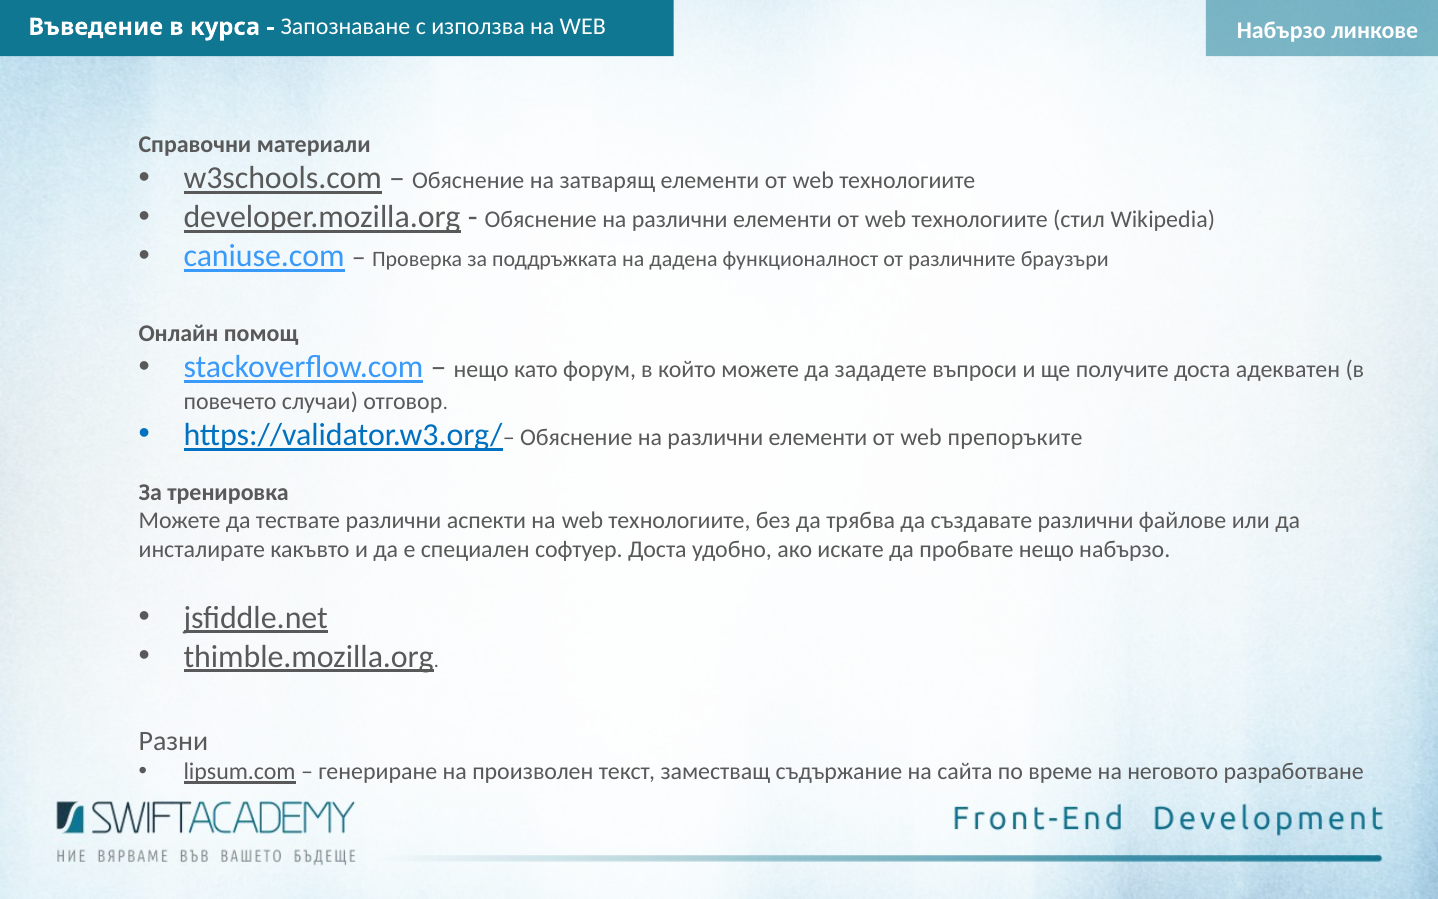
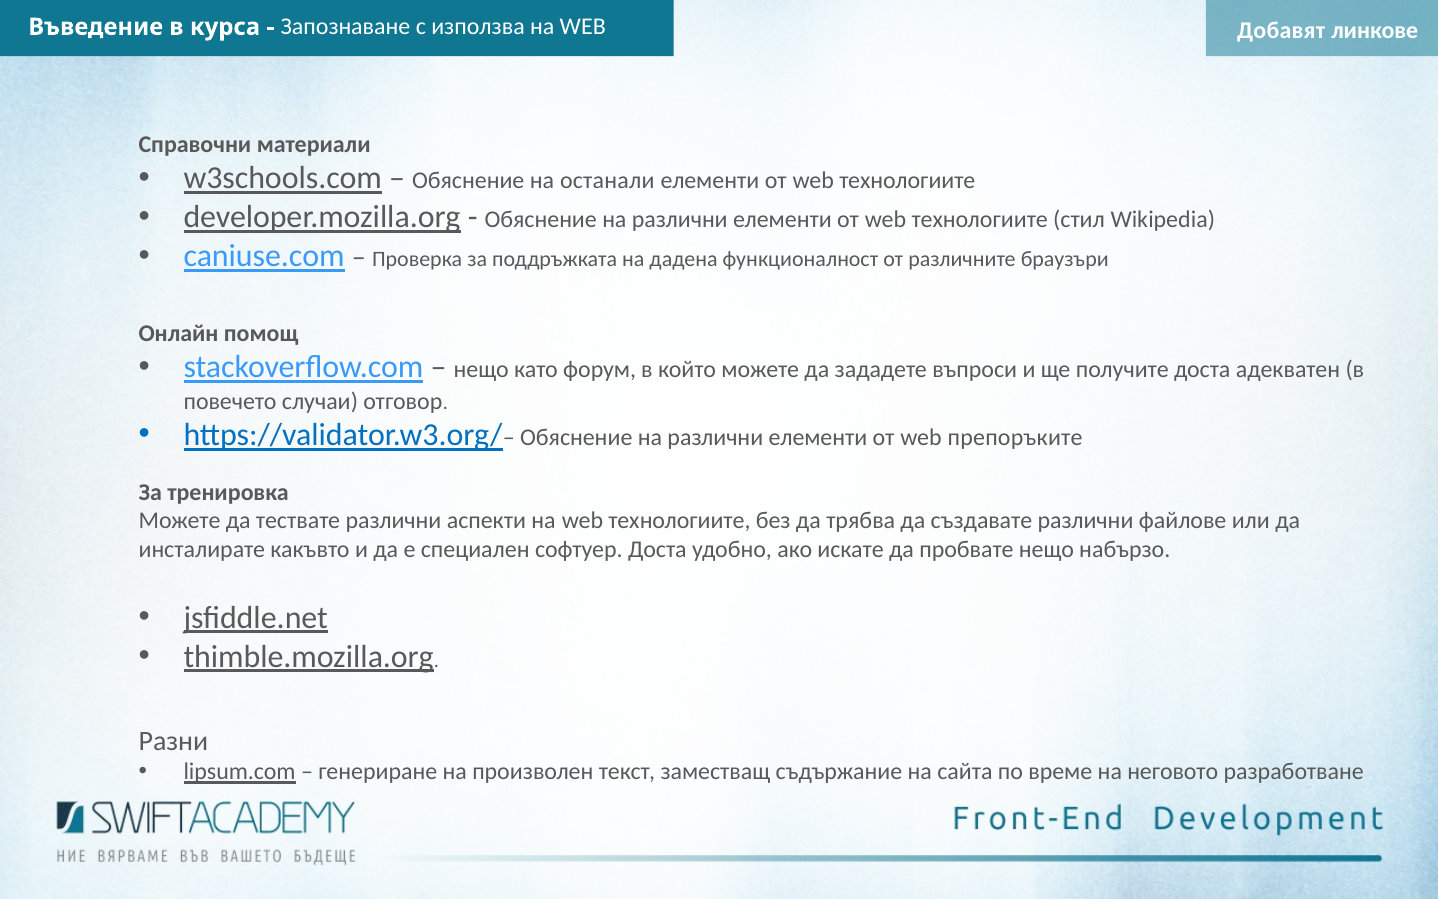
WEB Набързо: Набързо -> Добавят (1281, 30)
затварящ: затварящ -> останали (607, 181)
